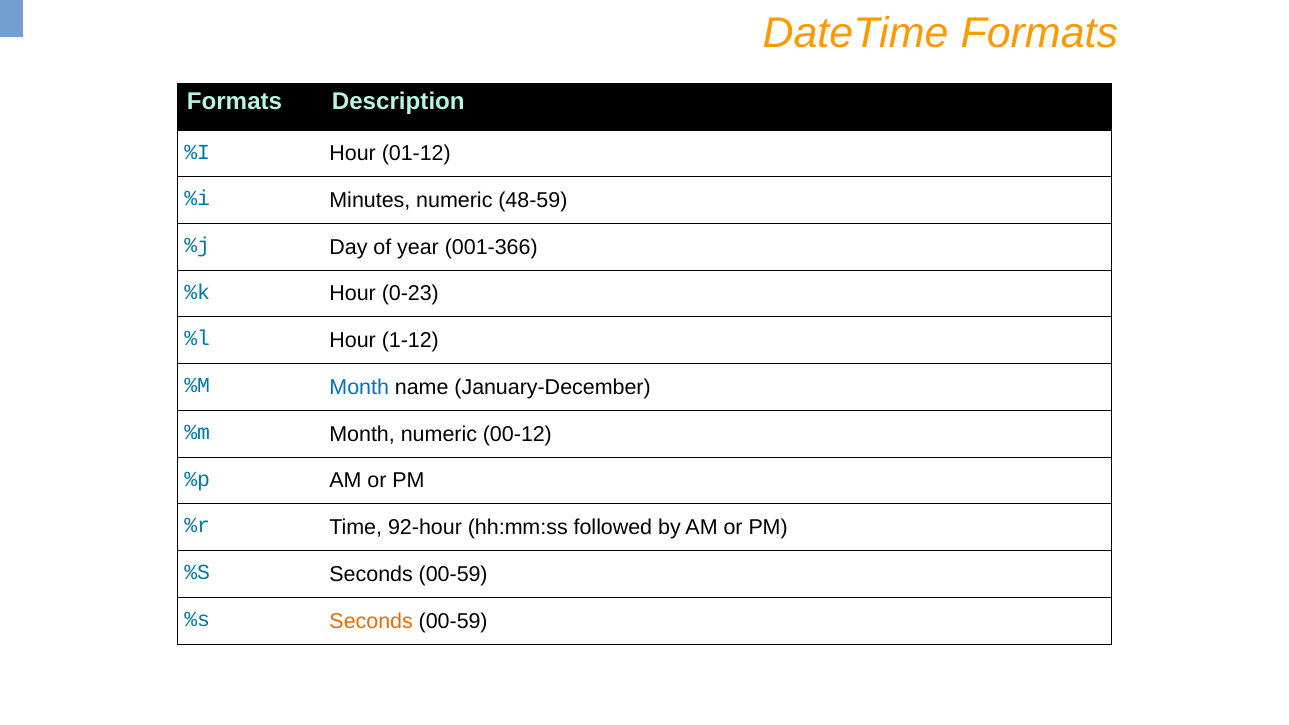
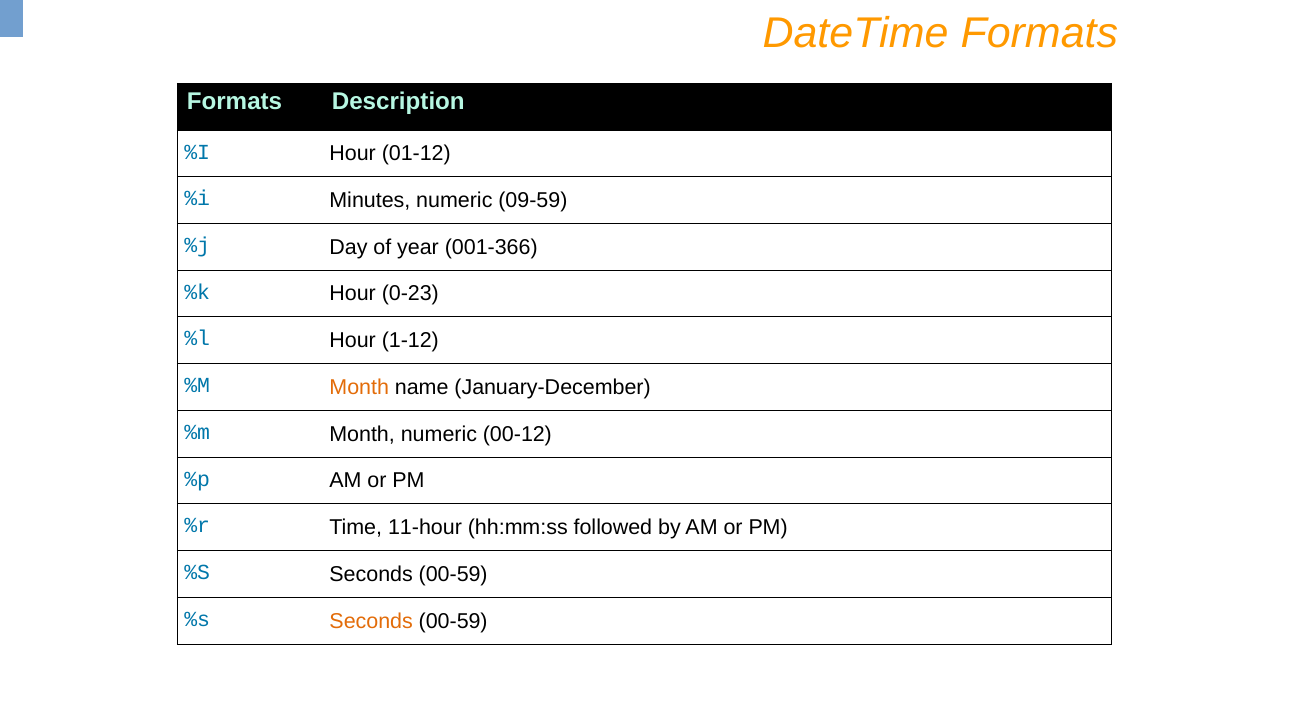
48-59: 48-59 -> 09-59 (533, 200)
Month colour: blue -> orange (359, 387)
92-hour: 92-hour -> 11-hour (425, 528)
